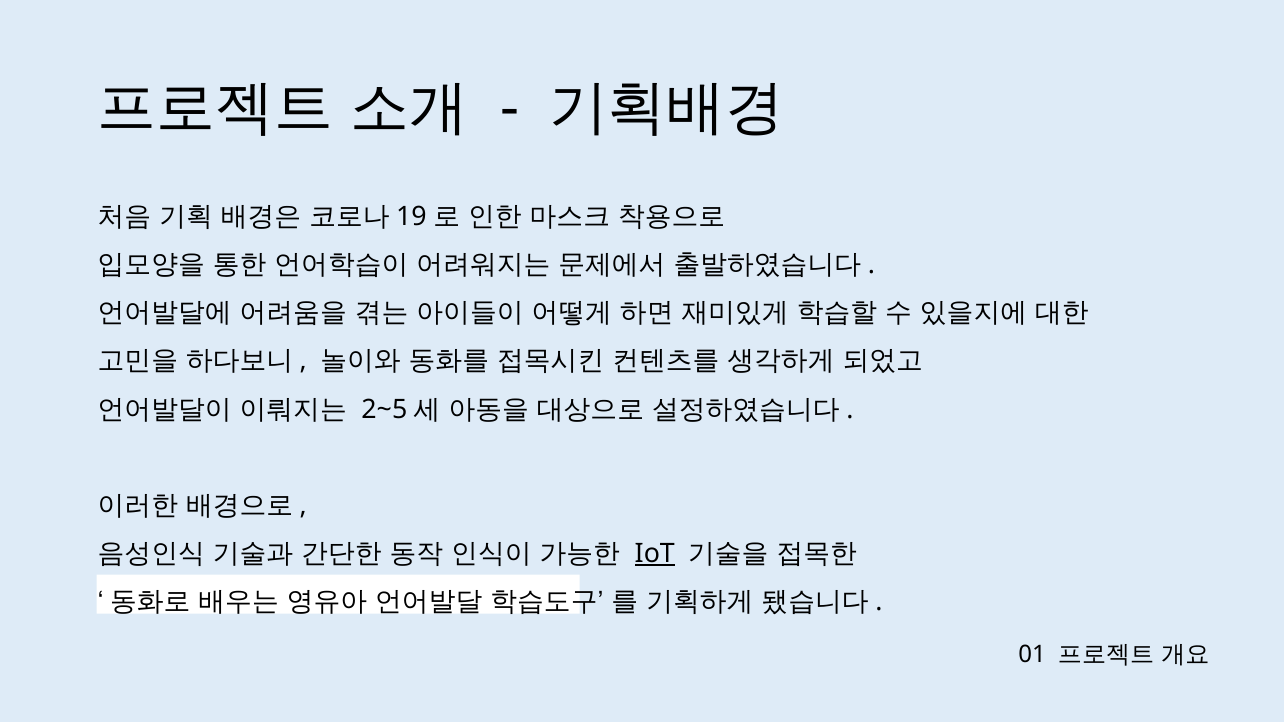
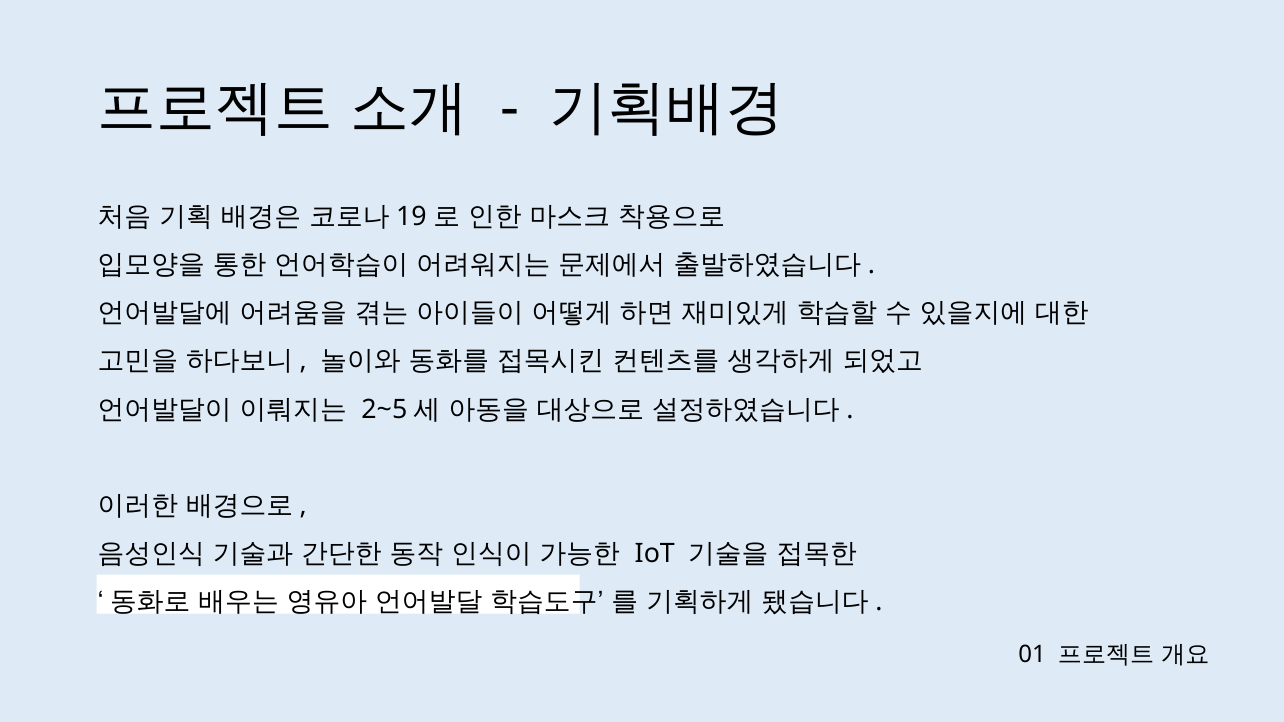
IoT underline: present -> none (655, 554)
